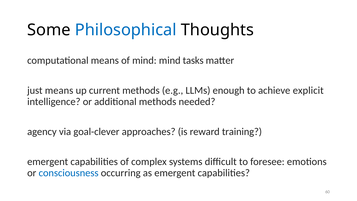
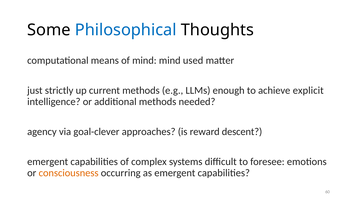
tasks: tasks -> used (193, 60)
just means: means -> strictly (59, 90)
training: training -> descent (242, 131)
consciousness colour: blue -> orange (69, 173)
